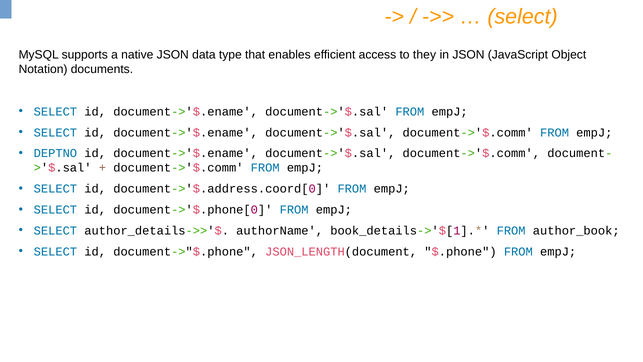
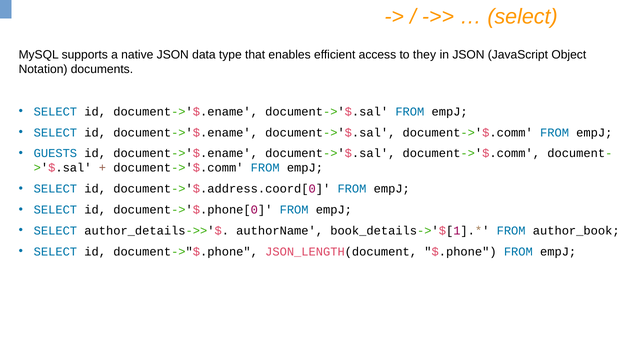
DEPTNO: DEPTNO -> GUESTS (55, 153)
